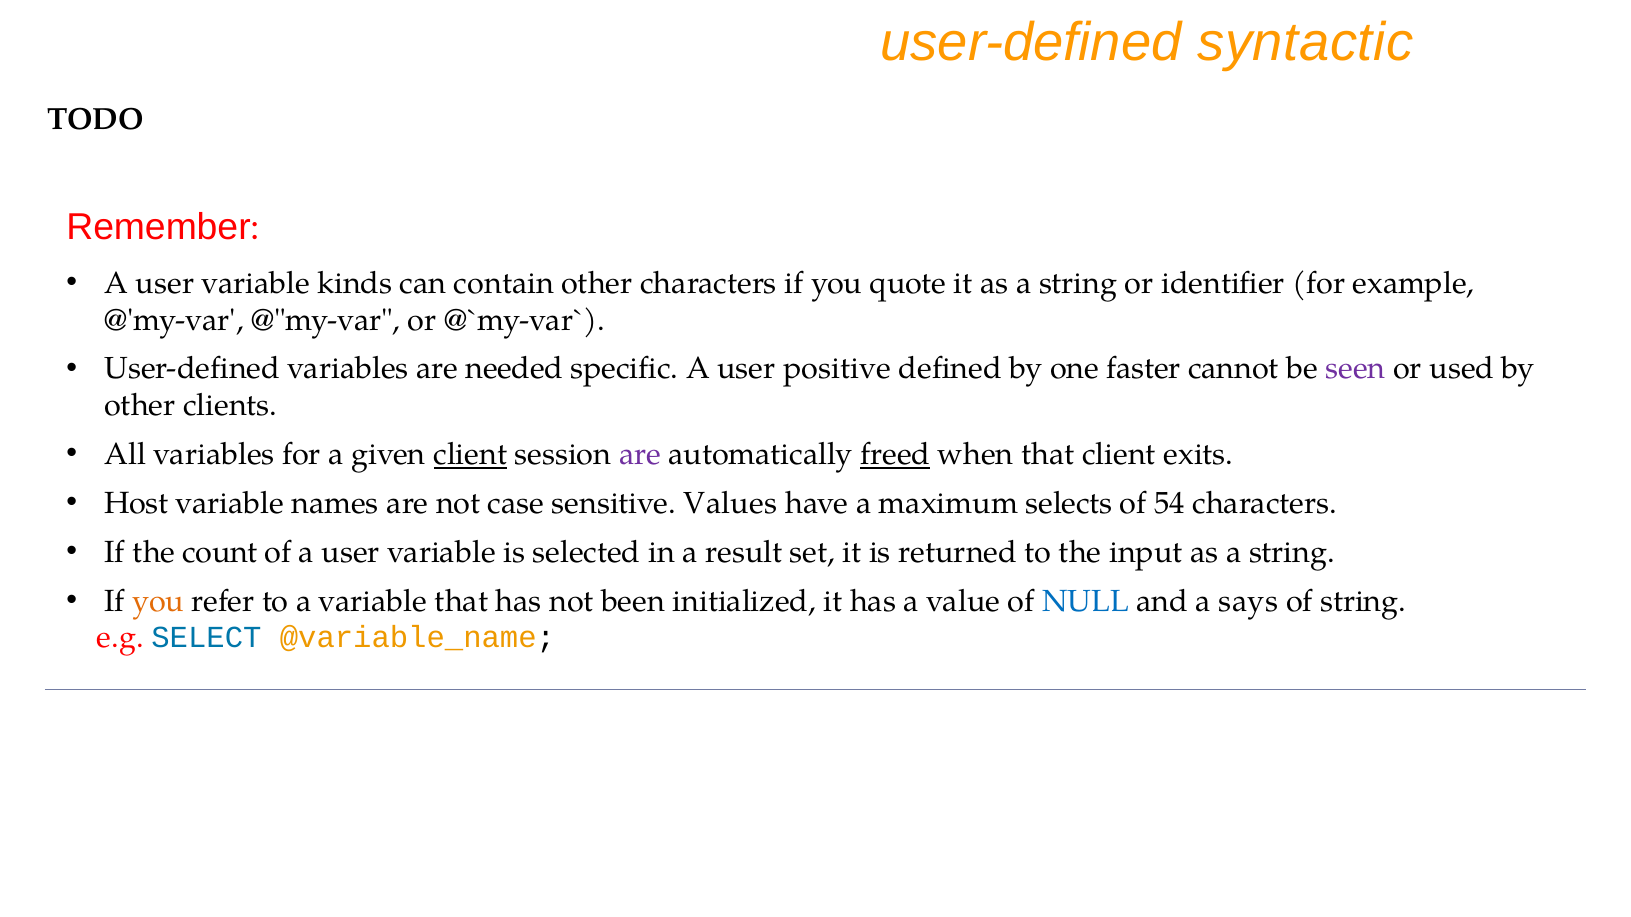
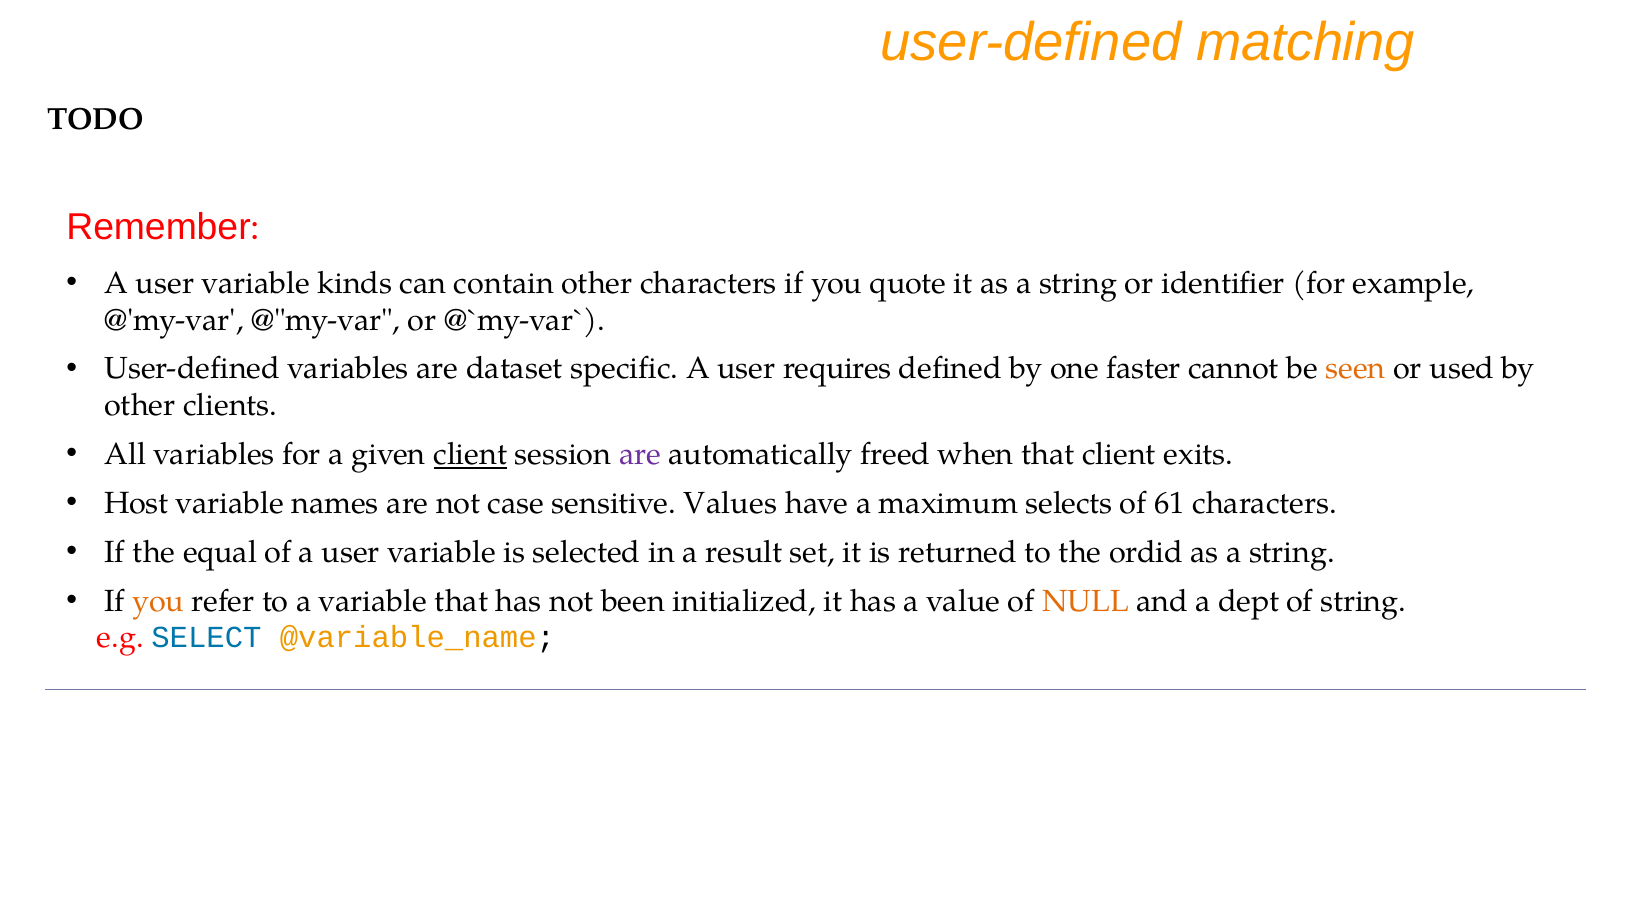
syntactic: syntactic -> matching (1306, 42)
needed: needed -> dataset (514, 369)
positive: positive -> requires (837, 369)
seen colour: purple -> orange (1356, 369)
freed underline: present -> none (895, 455)
54: 54 -> 61 (1170, 504)
count: count -> equal (220, 553)
input: input -> ordid (1146, 553)
NULL colour: blue -> orange (1086, 601)
says: says -> dept (1249, 601)
